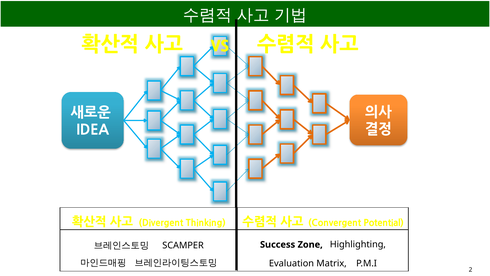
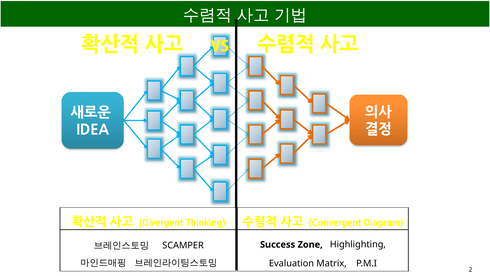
Potential: Potential -> Diagram (384, 223)
